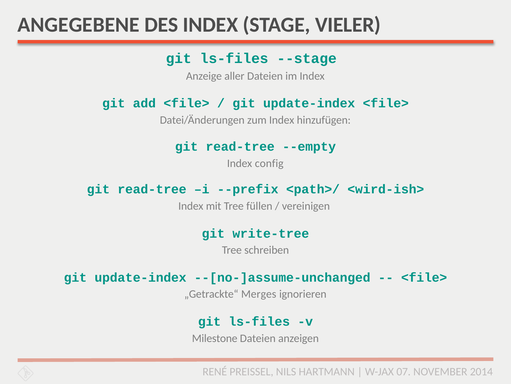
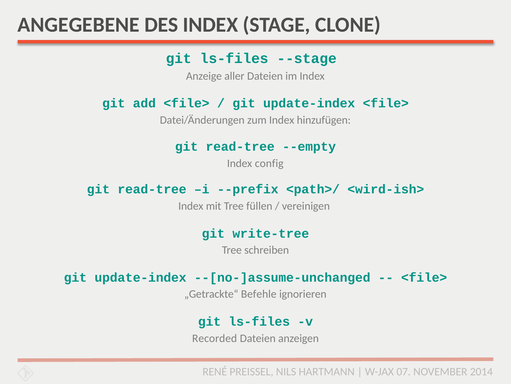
VIELER: VIELER -> CLONE (348, 25)
Merges: Merges -> Befehle (259, 294)
Milestone: Milestone -> Recorded (215, 338)
